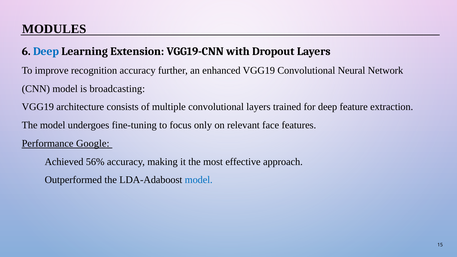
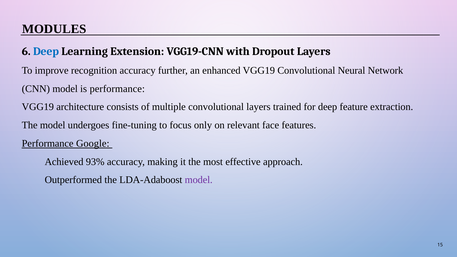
is broadcasting: broadcasting -> performance (117, 89)
56%: 56% -> 93% (95, 162)
model colour: blue -> purple (199, 180)
